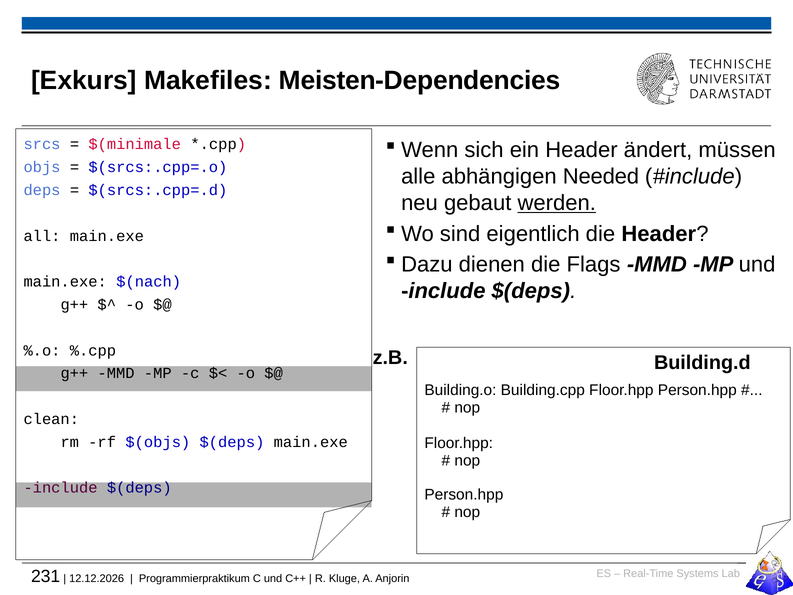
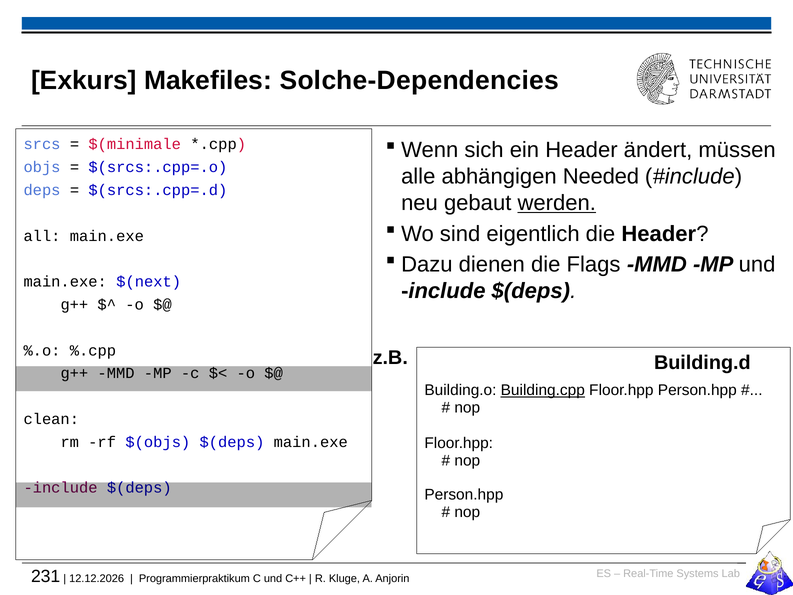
Meisten-Dependencies: Meisten-Dependencies -> Solche-Dependencies (419, 81)
$(nach: $(nach -> $(next (149, 282)
Building.cpp underline: none -> present (543, 390)
